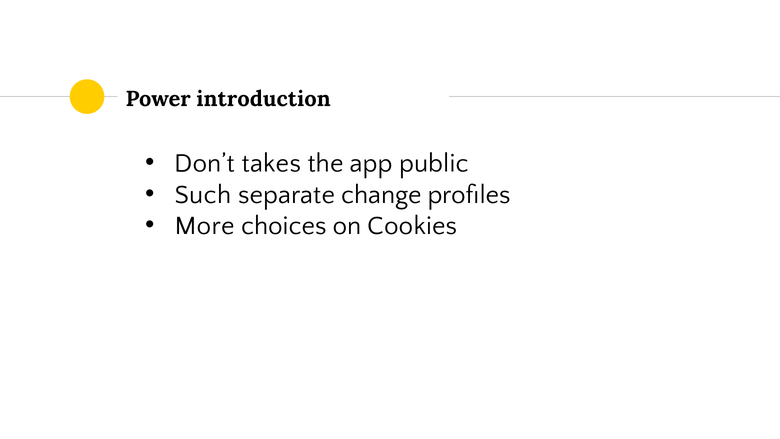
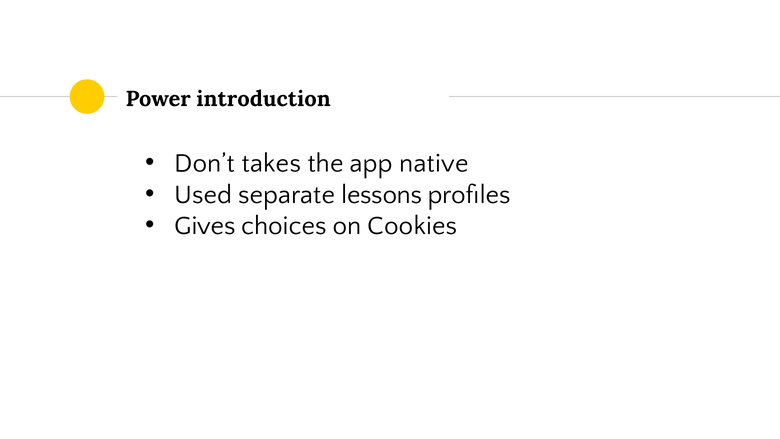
public: public -> native (434, 163)
Such: Such -> Used (203, 194)
change: change -> lessons (382, 194)
More: More -> Gives (205, 226)
